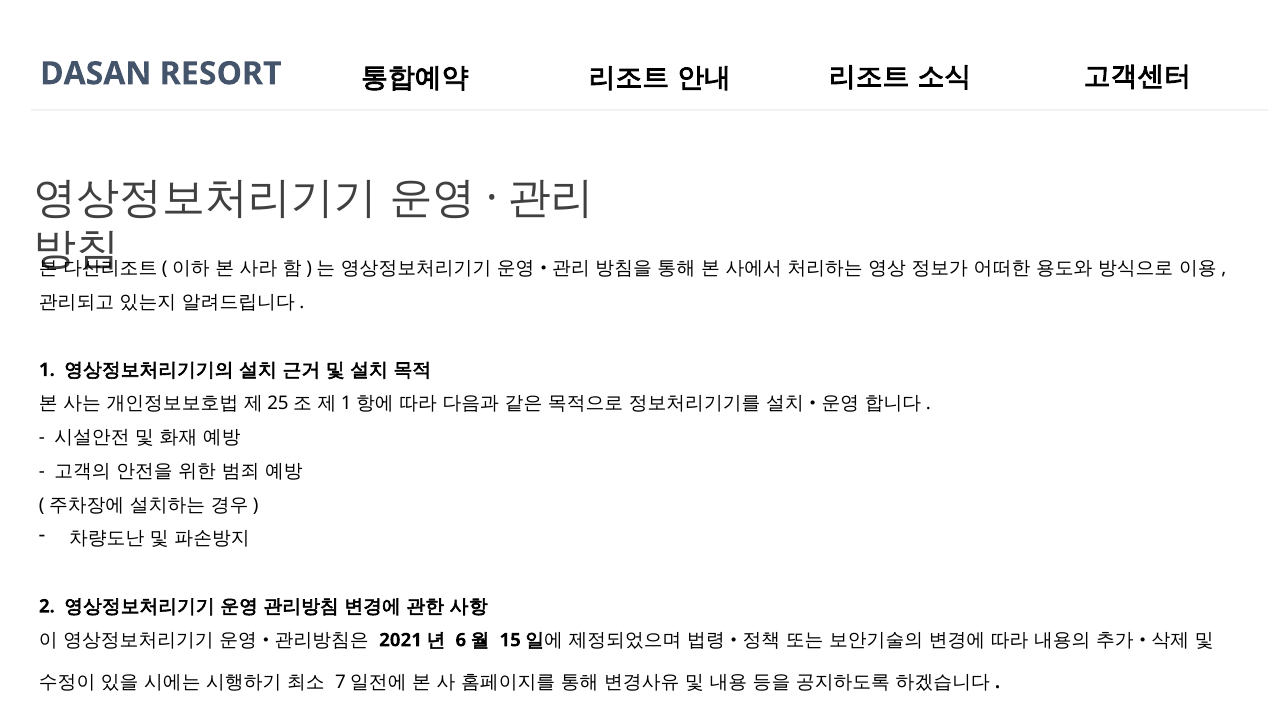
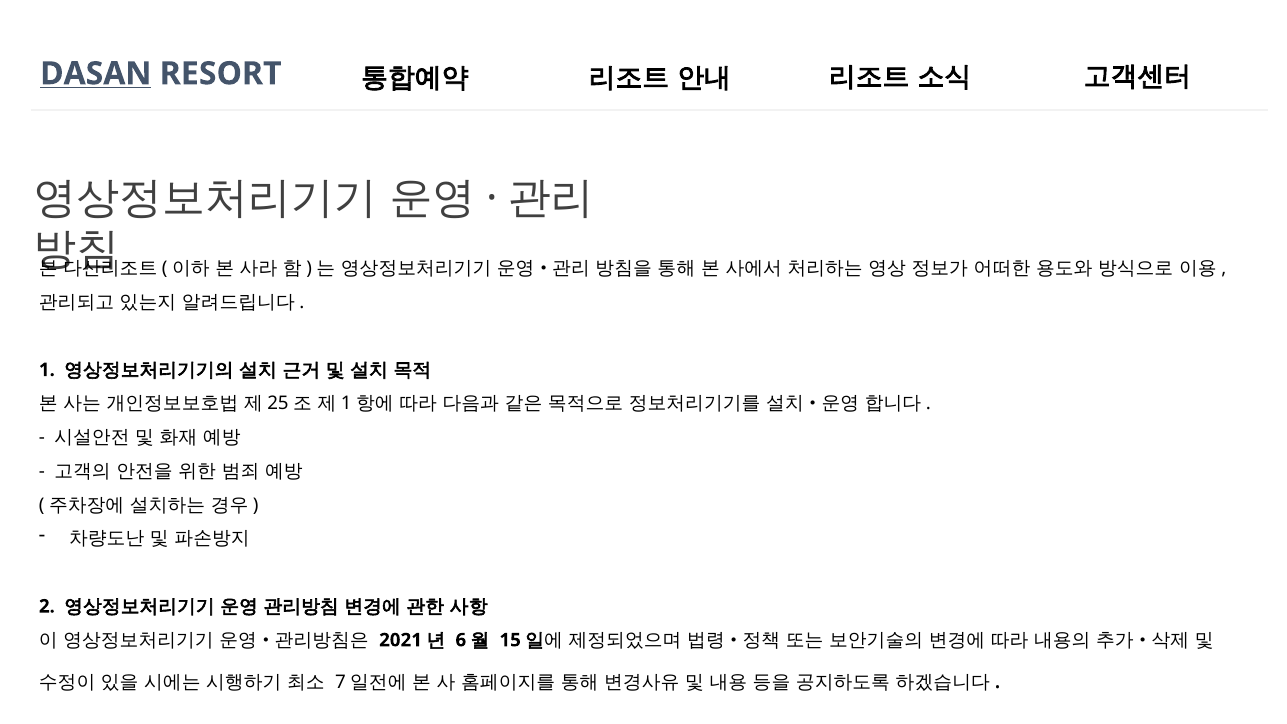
DASAN underline: none -> present (96, 74)
